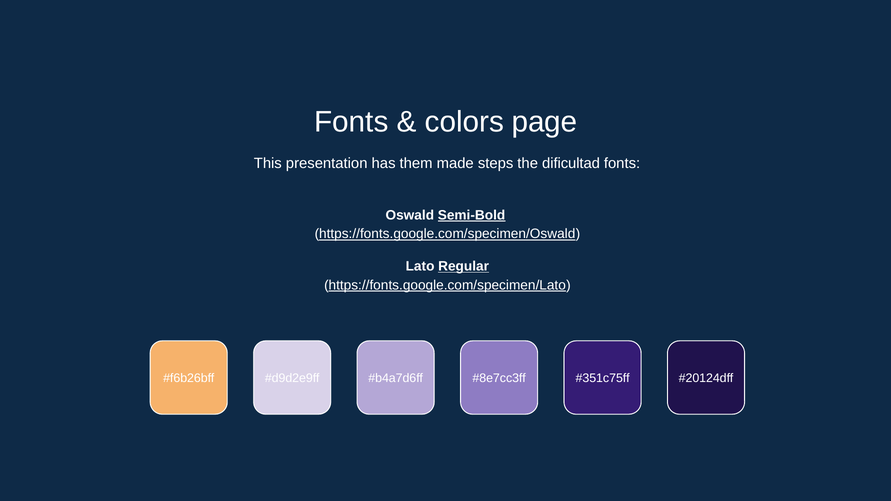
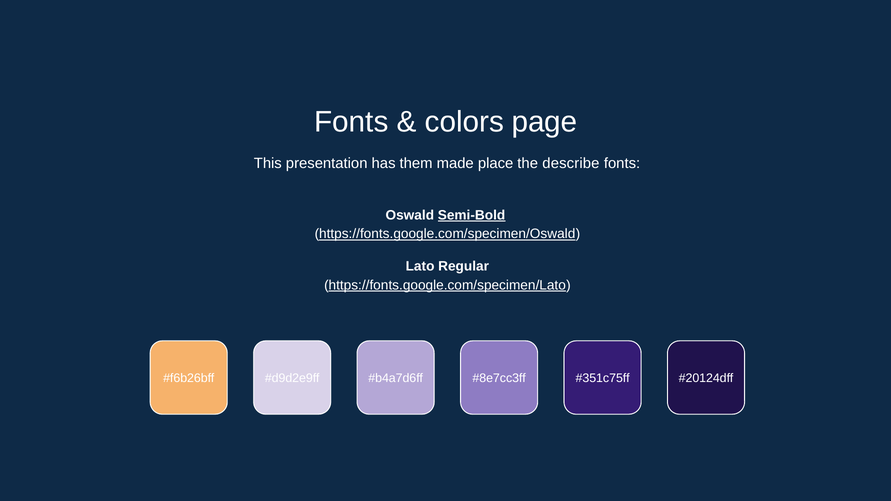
steps: steps -> place (496, 164)
dificultad: dificultad -> describe (571, 164)
Regular underline: present -> none (464, 266)
